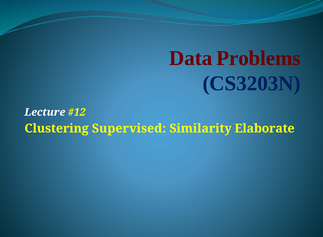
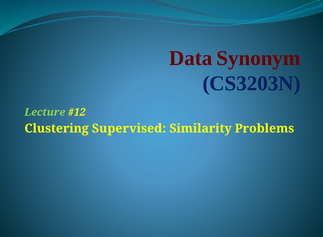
Problems: Problems -> Synonym (258, 58)
Lecture colour: white -> light green (45, 112)
Elaborate: Elaborate -> Problems (264, 128)
